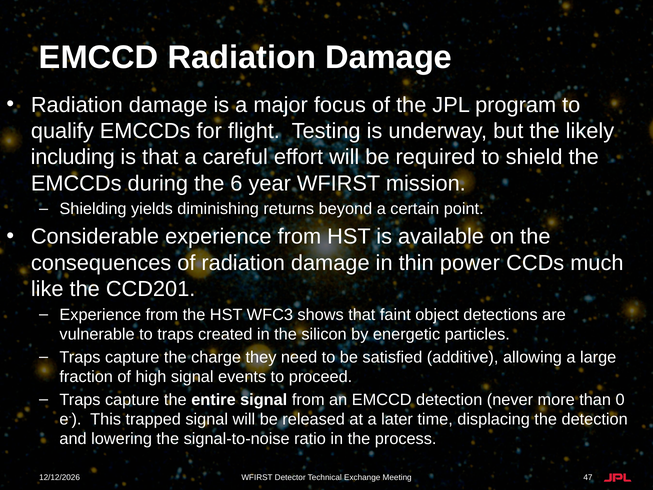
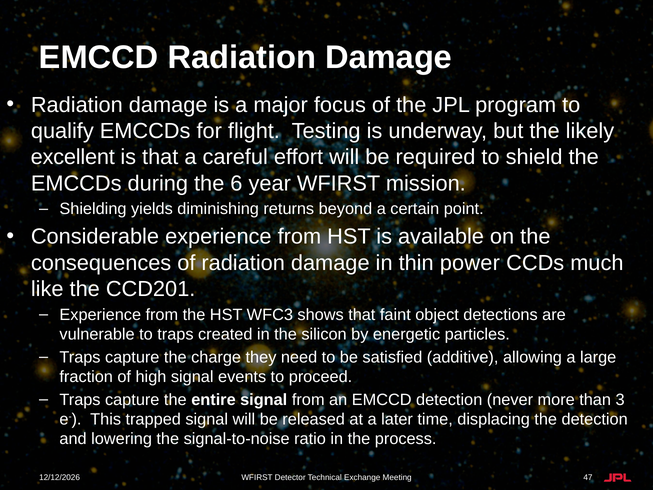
including: including -> excellent (73, 157)
0: 0 -> 3 (620, 399)
